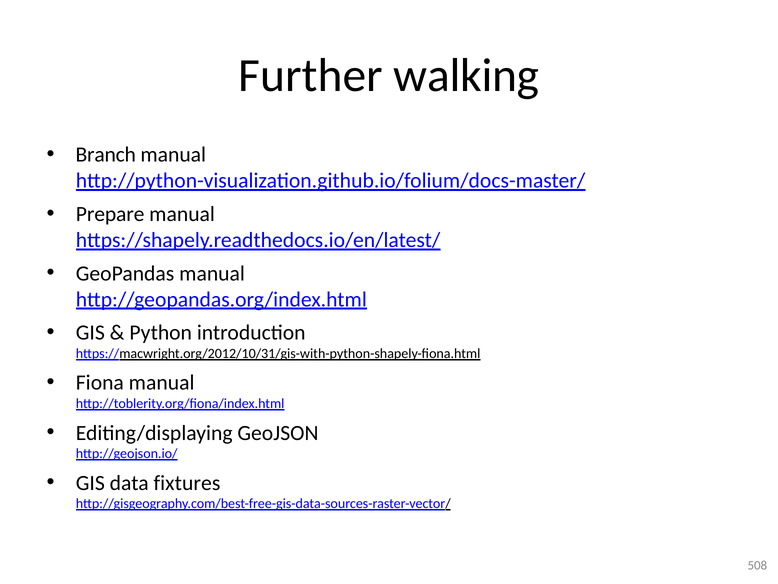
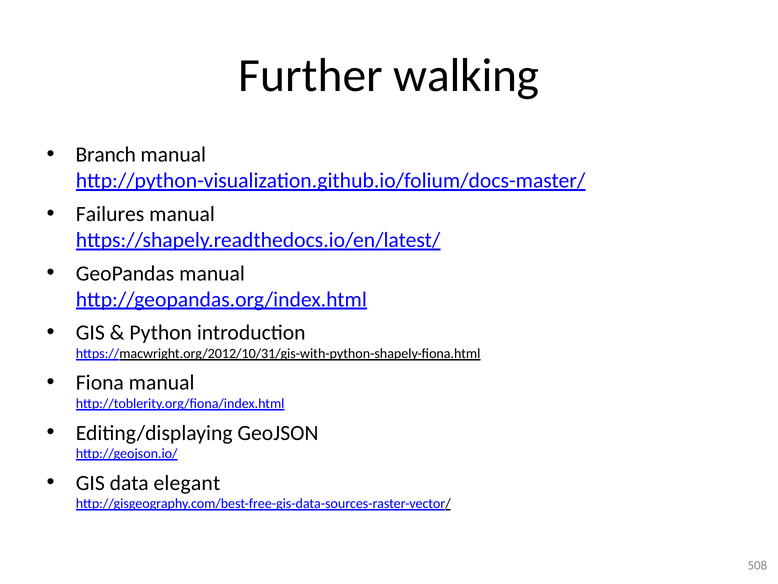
Prepare: Prepare -> Failures (110, 214)
fixtures: fixtures -> elegant (187, 482)
